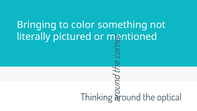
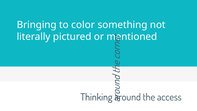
optical: optical -> access (169, 97)
